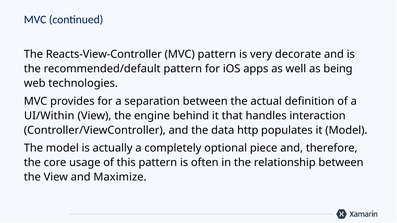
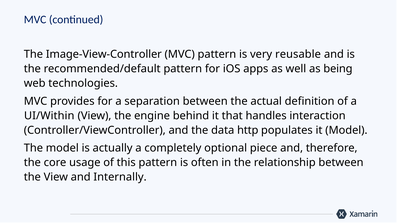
Reacts-View-Controller: Reacts-View-Controller -> Image-View-Controller (104, 54)
decorate: decorate -> reusable (298, 54)
Maximize: Maximize -> Internally (120, 177)
